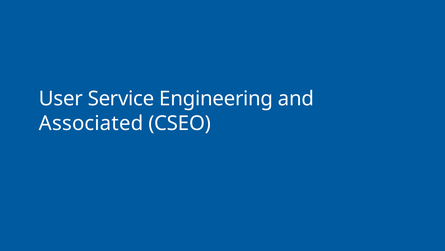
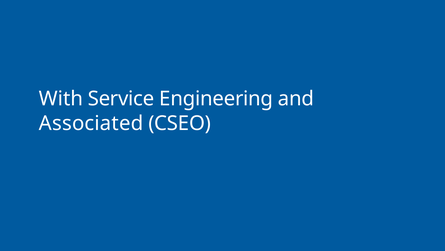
User: User -> With (61, 99)
